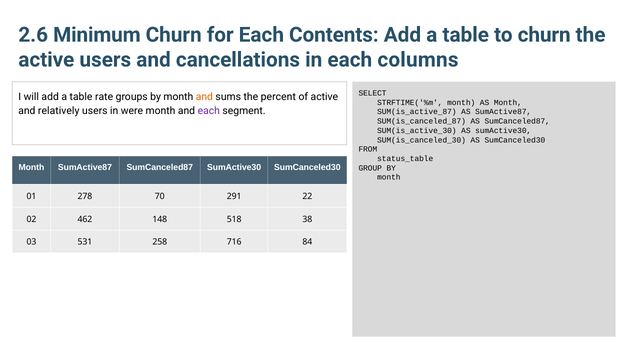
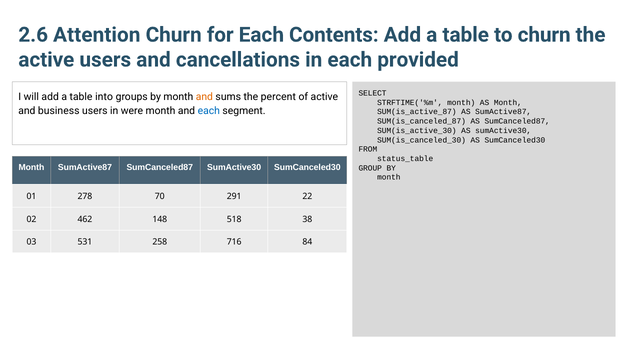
Minimum: Minimum -> Attention (97, 35)
columns: columns -> provided (418, 60)
rate: rate -> into (104, 97)
relatively: relatively -> business (59, 111)
each colour: purple -> blue (209, 111)
